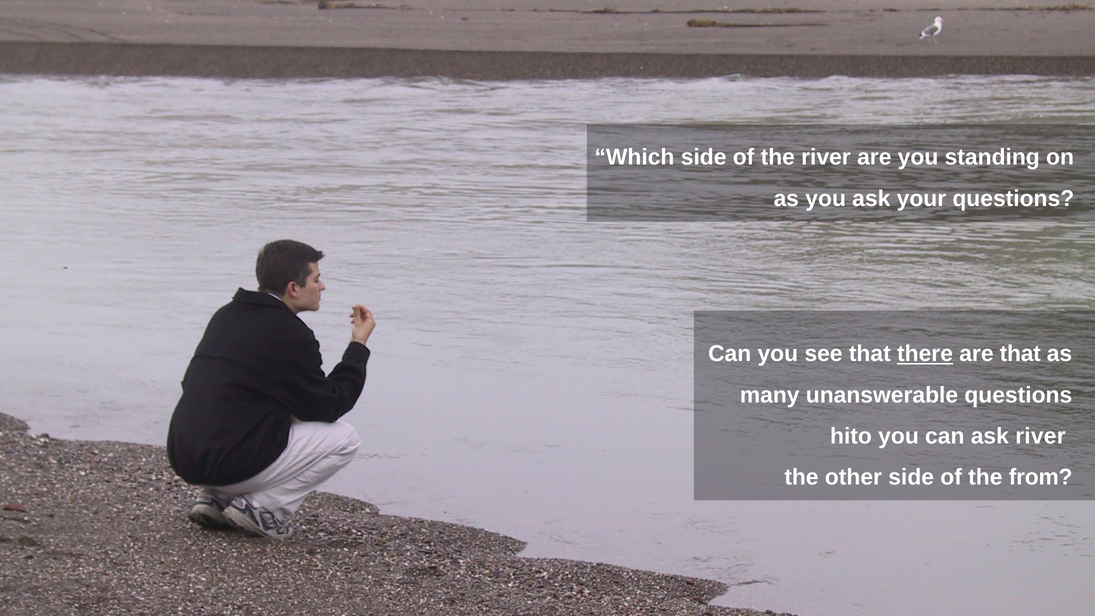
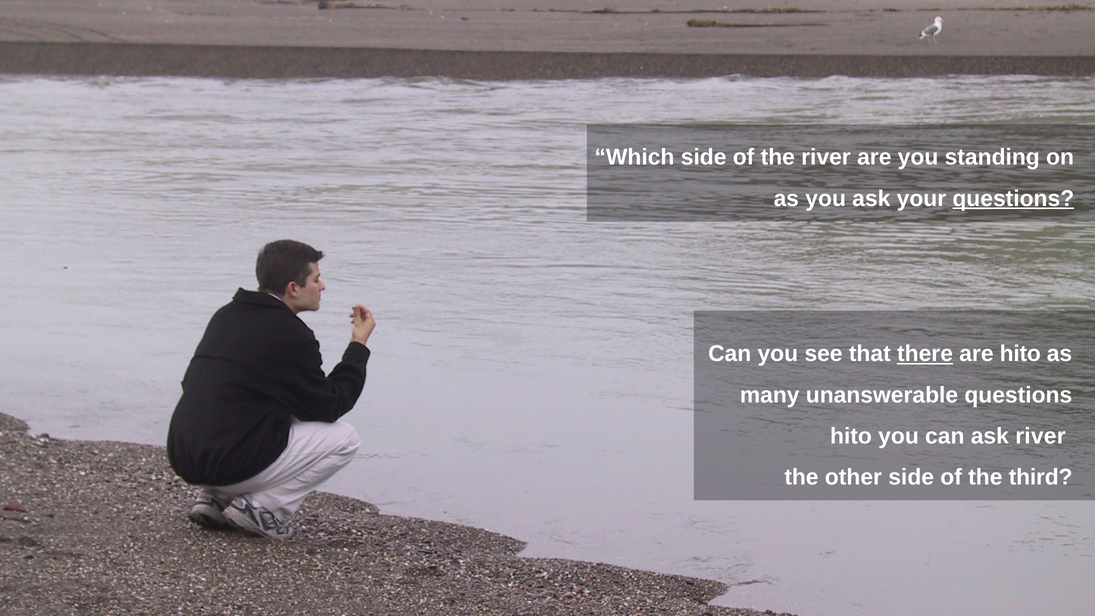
questions underline: none -> present (1013, 198)
are that: that -> hito (1020, 354)
from: from -> third (1041, 477)
